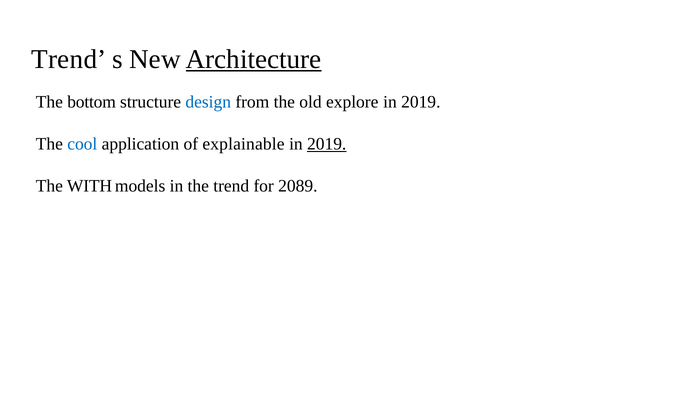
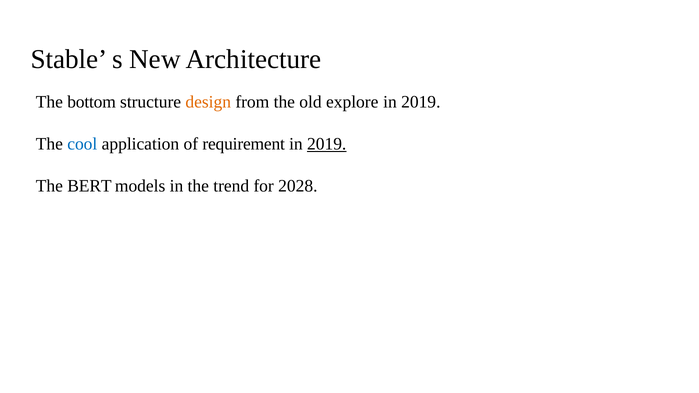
Trend: Trend -> Stable (69, 59)
Architecture underline: present -> none (254, 59)
design colour: blue -> orange (208, 102)
explainable: explainable -> requirement (244, 144)
WITH: WITH -> BERT (89, 186)
2089: 2089 -> 2028 (298, 186)
